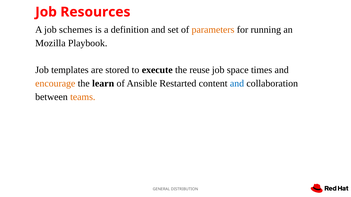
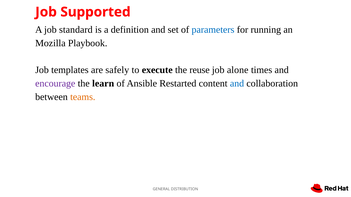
Resources: Resources -> Supported (95, 12)
schemes: schemes -> standard (76, 30)
parameters colour: orange -> blue (213, 30)
stored: stored -> safely (117, 70)
space: space -> alone (238, 70)
encourage colour: orange -> purple (55, 84)
